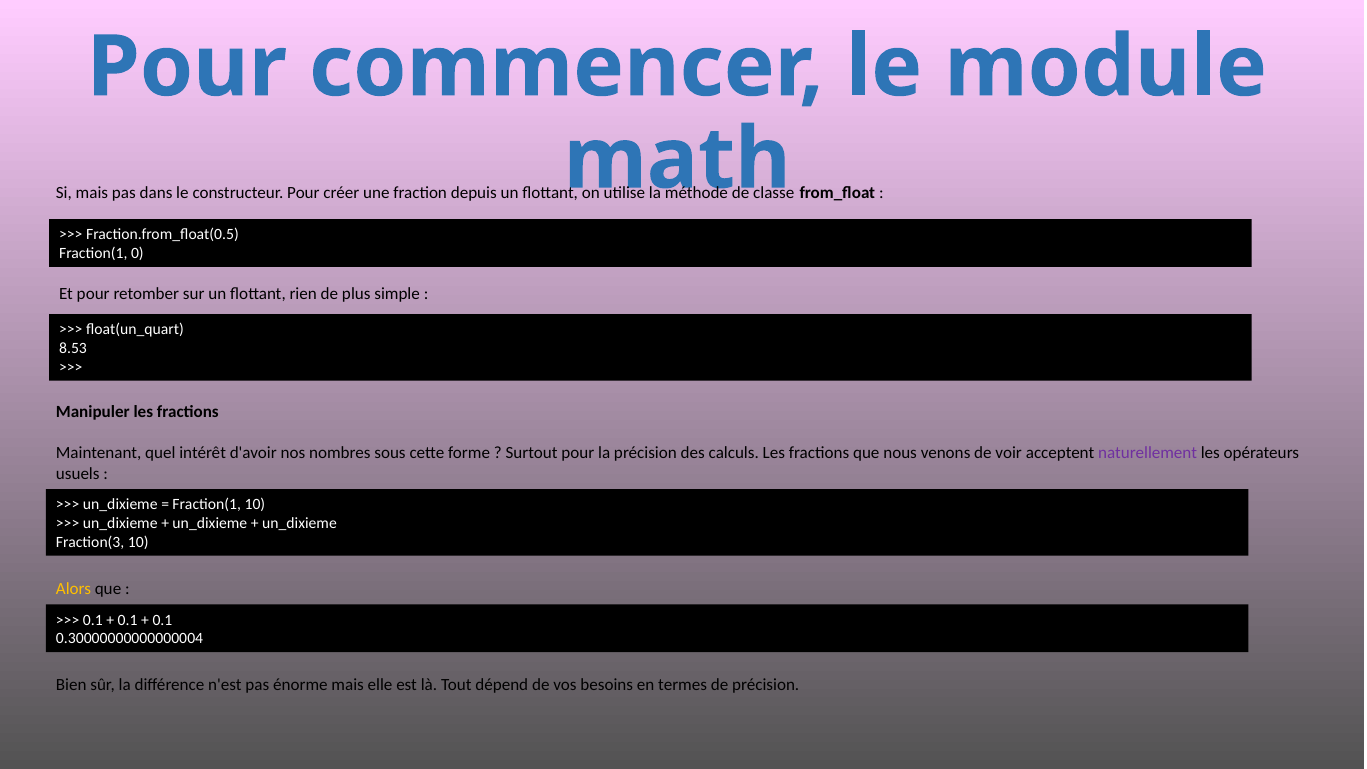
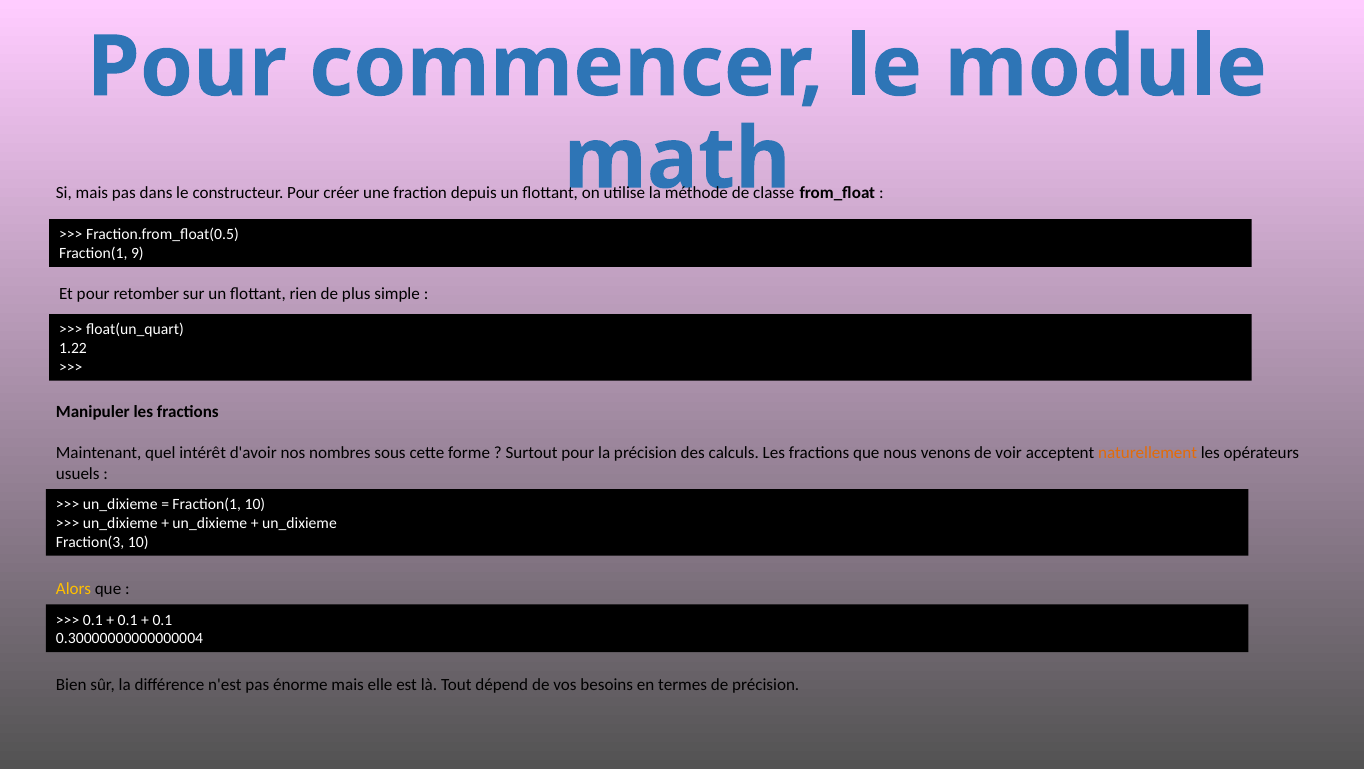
0: 0 -> 9 (137, 254)
8.53: 8.53 -> 1.22 (73, 349)
naturellement colour: purple -> orange (1148, 453)
